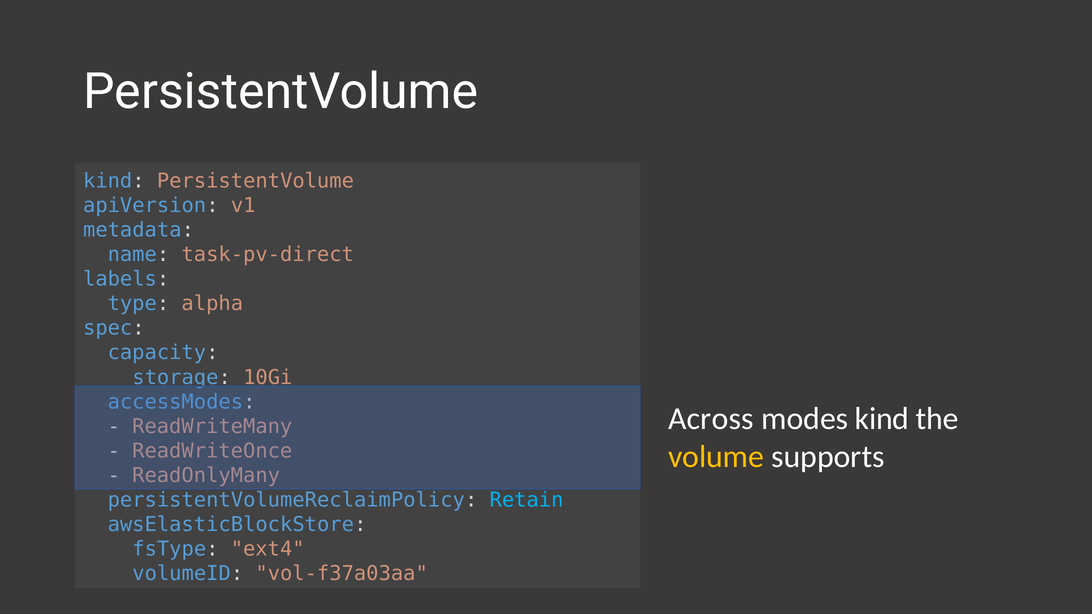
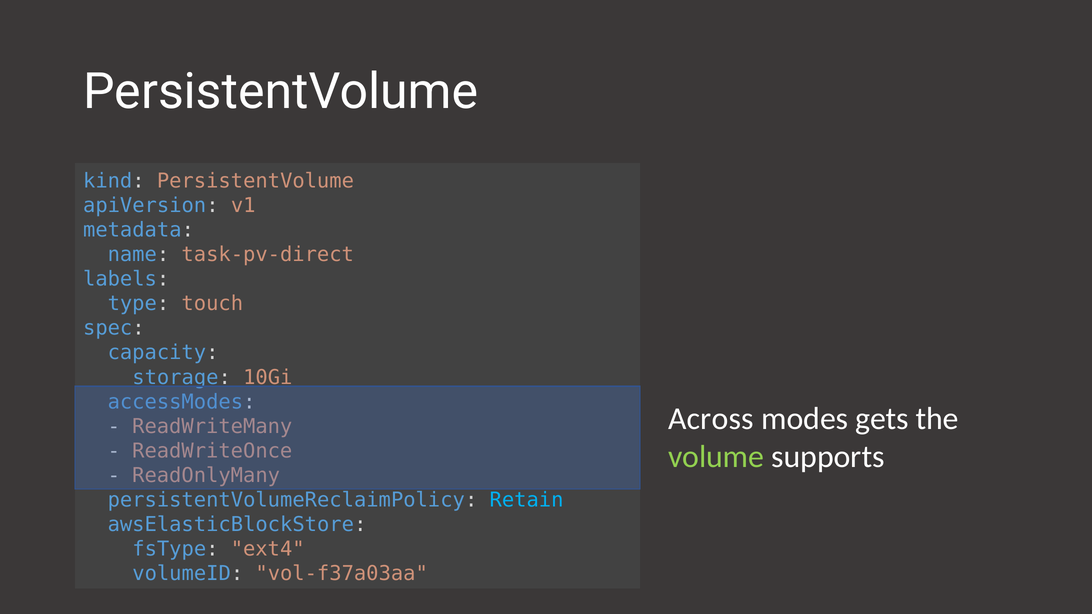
alpha: alpha -> touch (212, 304)
modes kind: kind -> gets (882, 419)
volume colour: yellow -> light green (716, 457)
